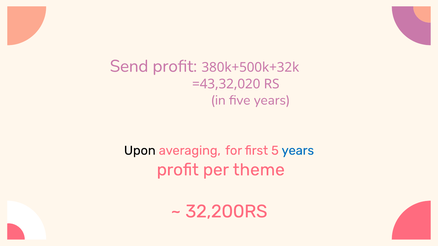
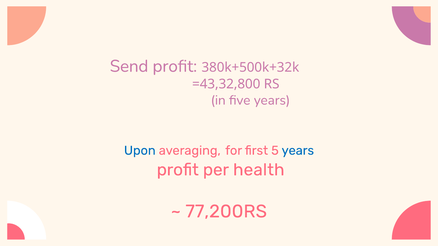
=43,32,020: =43,32,020 -> =43,32,800 (226, 84)
Upon colour: black -> blue (140, 151)
theme: theme -> health (259, 170)
32,200RS: 32,200RS -> 77,200RS (226, 212)
